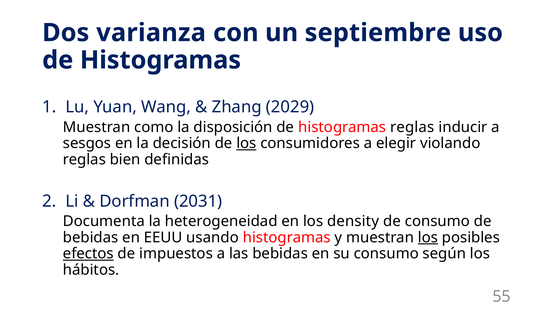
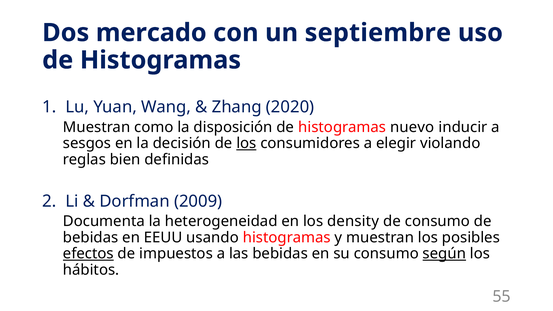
varianza: varianza -> mercado (151, 33)
2029: 2029 -> 2020 (290, 107)
histogramas reglas: reglas -> nuevo (412, 127)
2031: 2031 -> 2009 (198, 201)
los underline: present -> none (428, 238)
según underline: none -> present (444, 254)
